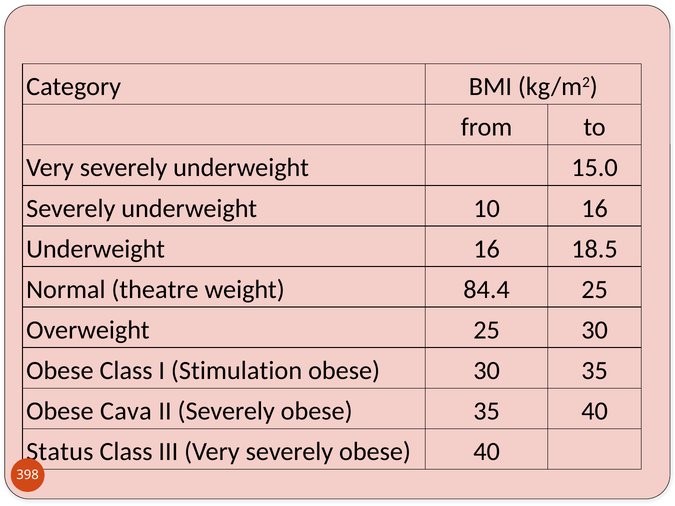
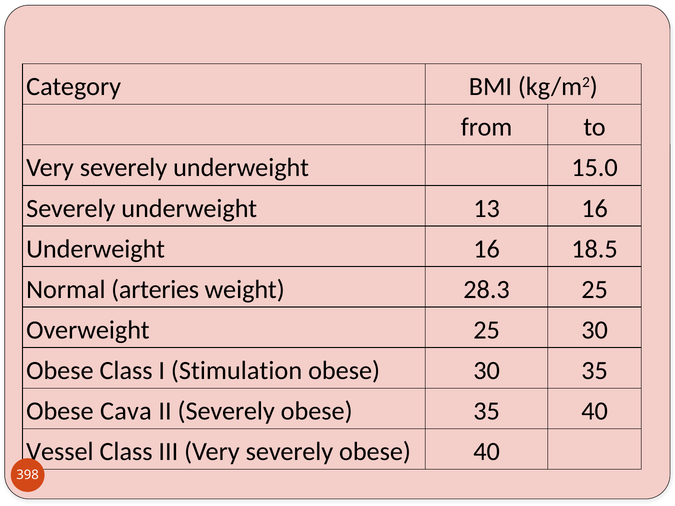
10: 10 -> 13 (487, 208)
theatre: theatre -> arteries (155, 290)
84.4: 84.4 -> 28.3 (487, 290)
Status: Status -> Vessel (60, 452)
